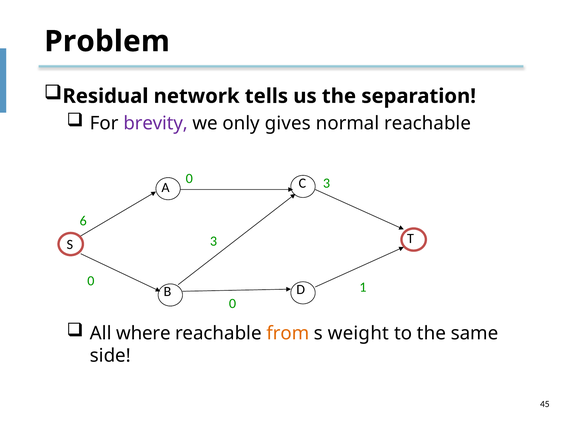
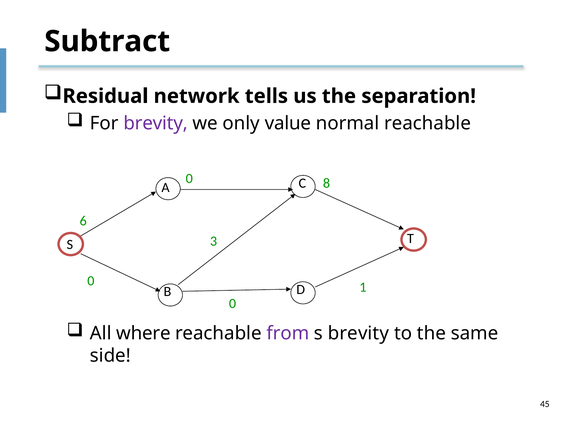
Problem: Problem -> Subtract (107, 41)
gives: gives -> value (288, 123)
0 3: 3 -> 8 (326, 183)
from colour: orange -> purple (288, 333)
s weight: weight -> brevity (358, 333)
